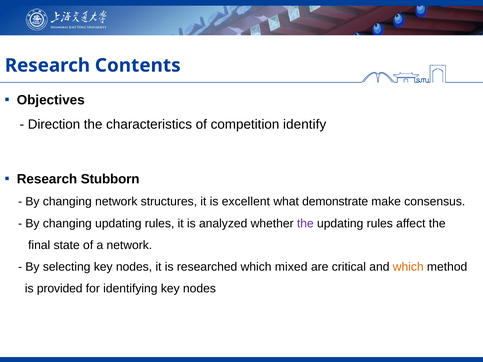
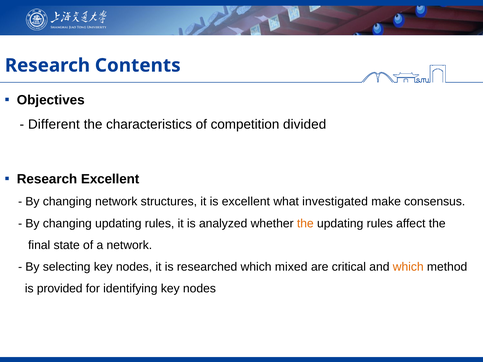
Direction: Direction -> Different (54, 124)
identify: identify -> divided (305, 124)
Research Stubborn: Stubborn -> Excellent (110, 179)
demonstrate: demonstrate -> investigated (335, 202)
the colour: purple -> orange (305, 224)
